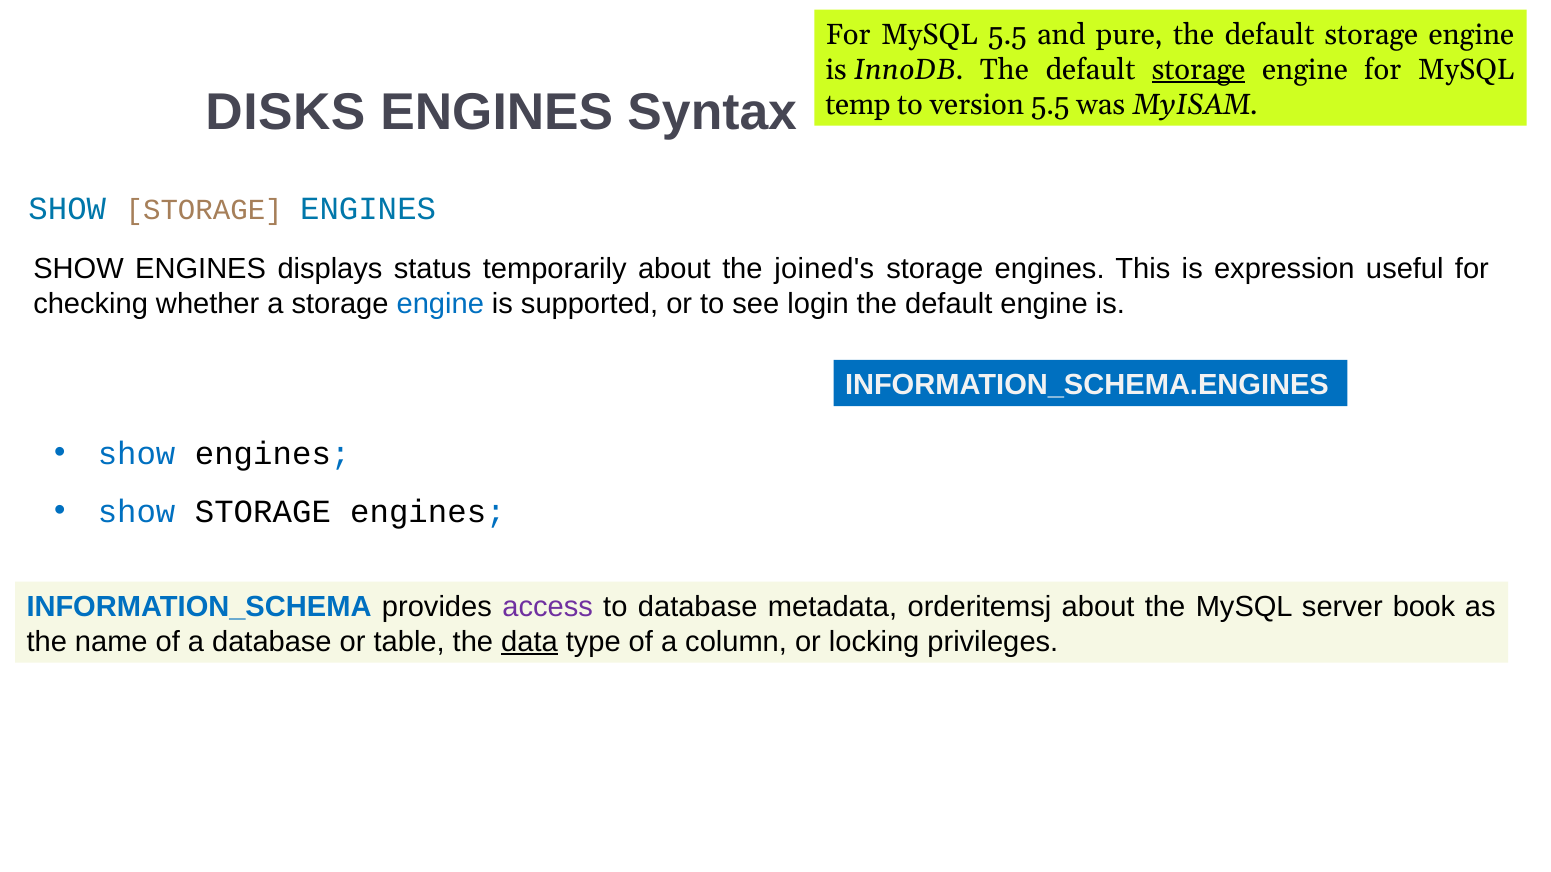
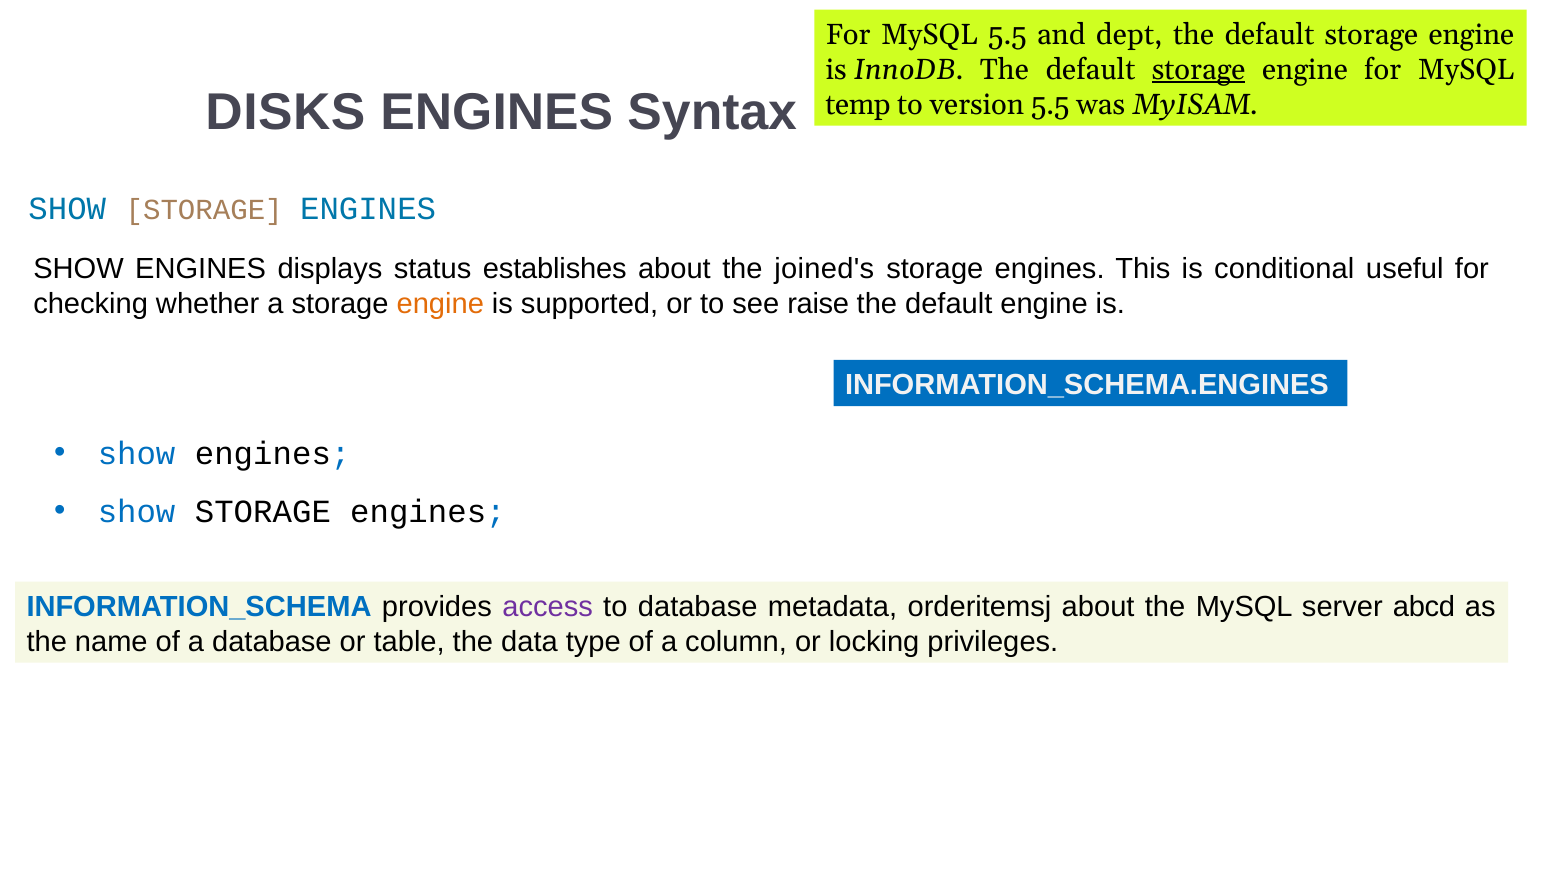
pure: pure -> dept (1129, 35)
temporarily: temporarily -> establishes (555, 269)
expression: expression -> conditional (1284, 269)
engine colour: blue -> orange (440, 304)
login: login -> raise (818, 304)
book: book -> abcd (1424, 607)
data underline: present -> none (529, 642)
